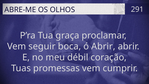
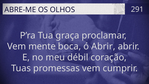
seguir: seguir -> mente (42, 46)
